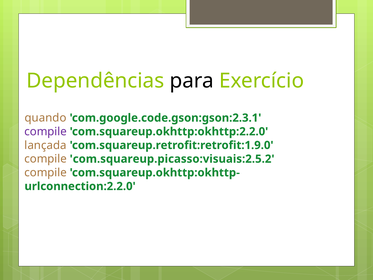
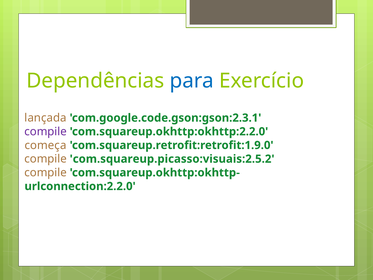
para colour: black -> blue (192, 81)
quando: quando -> lançada (46, 118)
lançada: lançada -> começa (46, 145)
